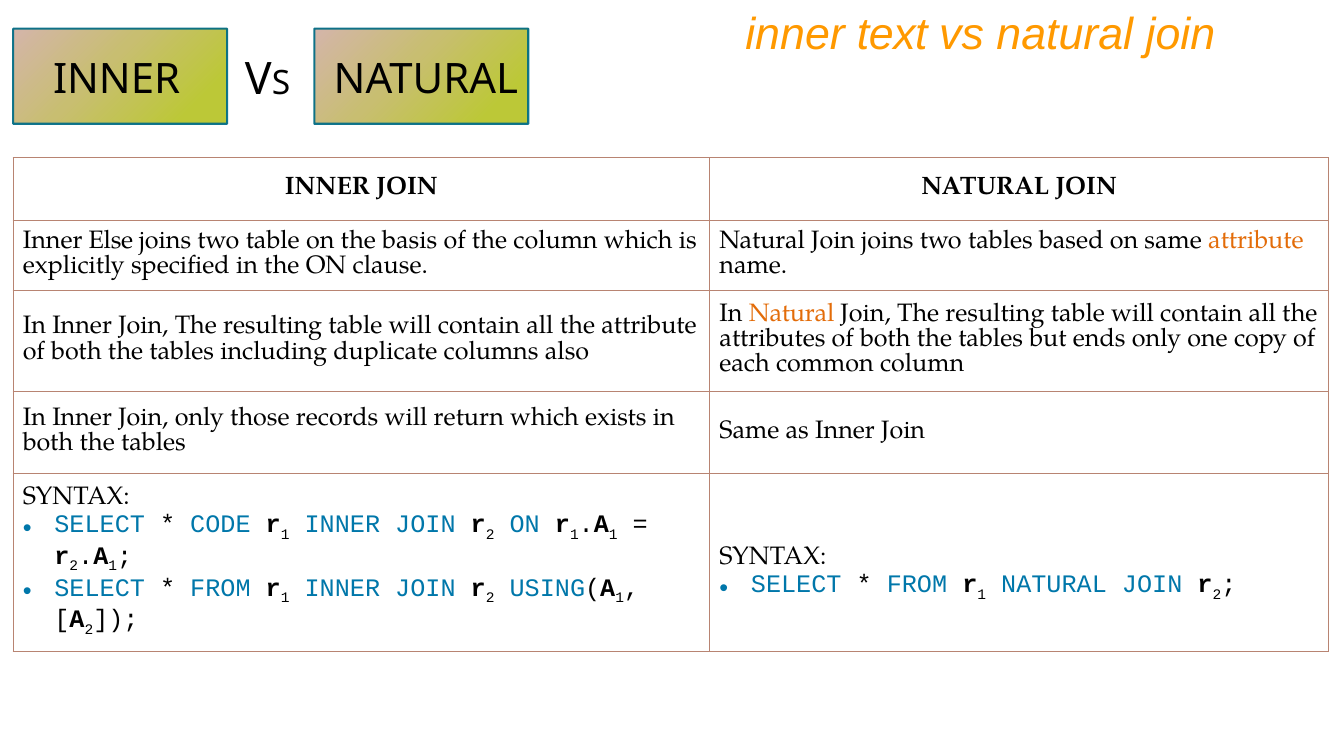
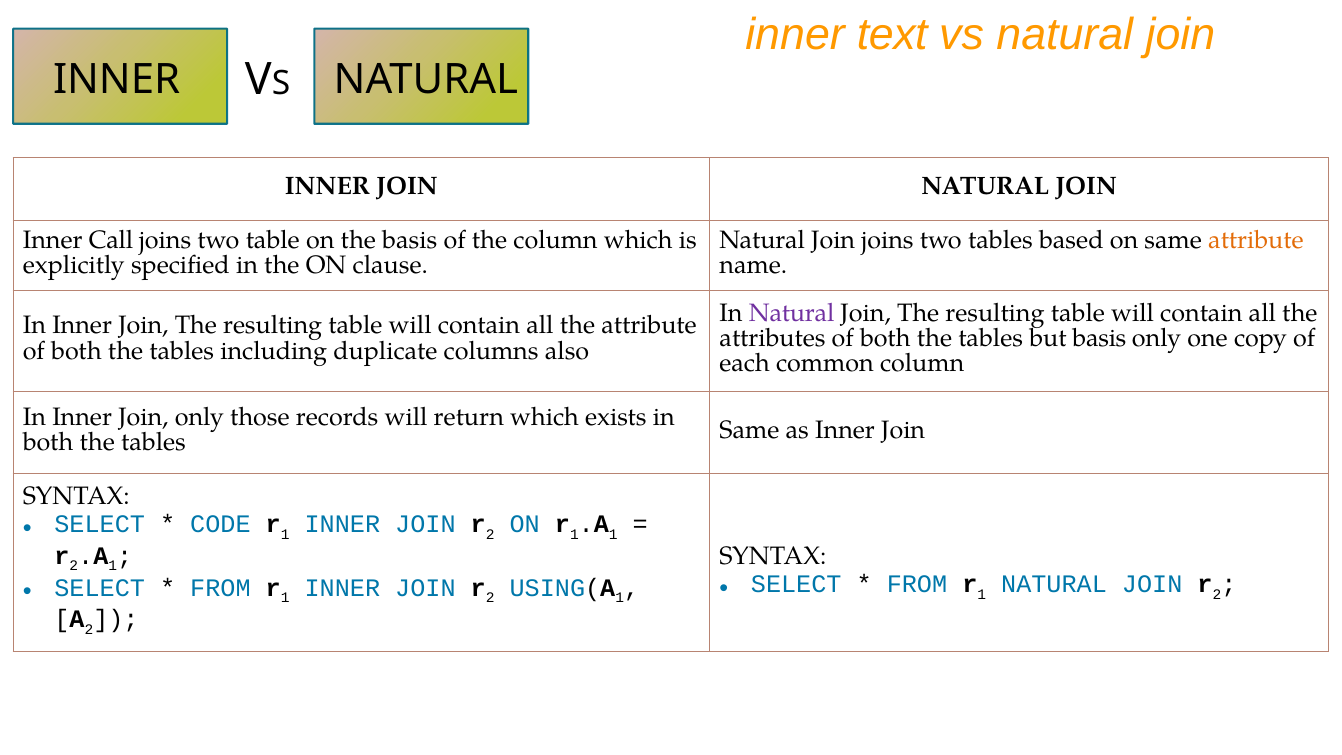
Else: Else -> Call (111, 240)
Natural colour: orange -> purple (792, 313)
but ends: ends -> basis (1099, 338)
